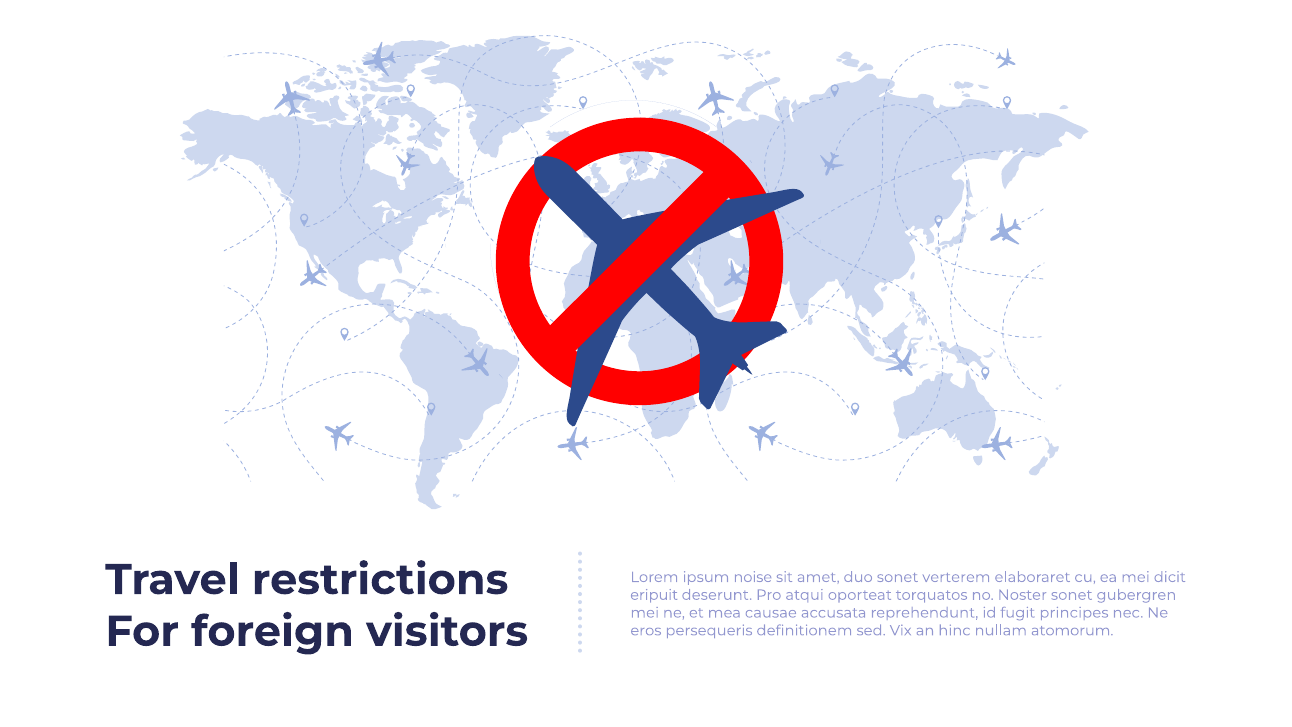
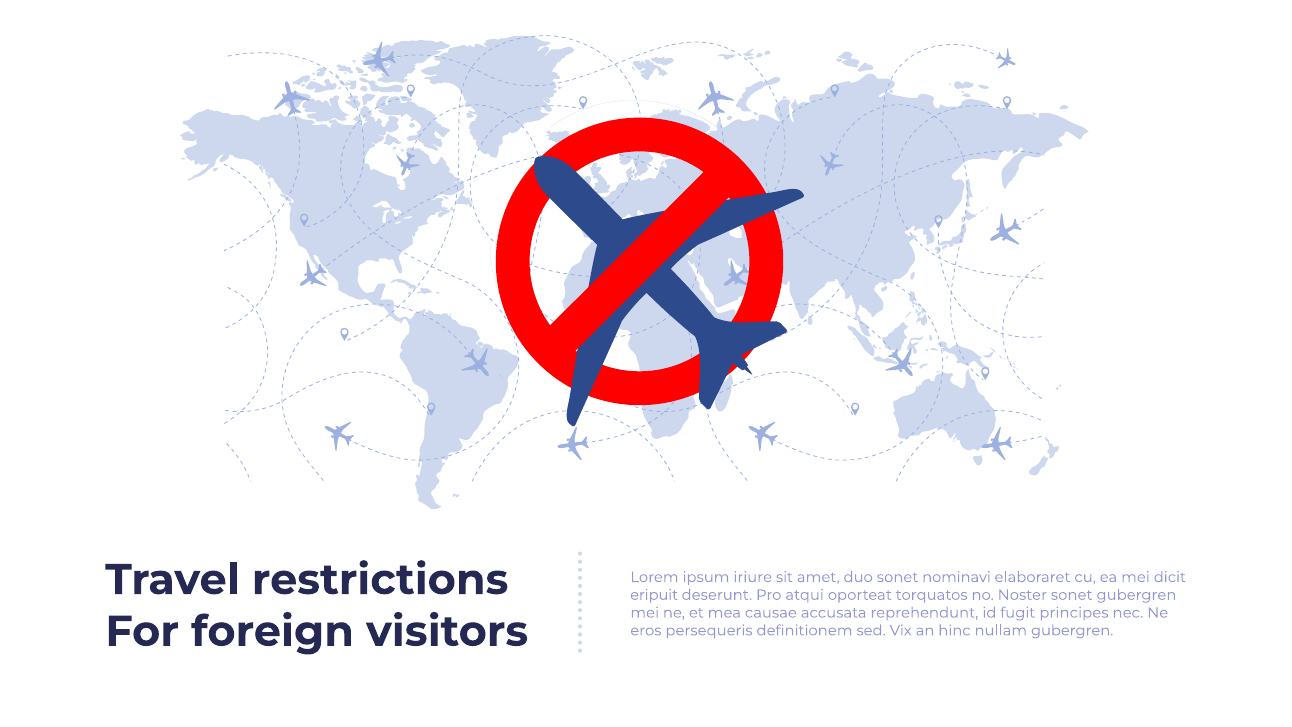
noise: noise -> iriure (753, 577)
verterem: verterem -> nominavi (957, 577)
nullam atomorum: atomorum -> gubergren (1072, 630)
